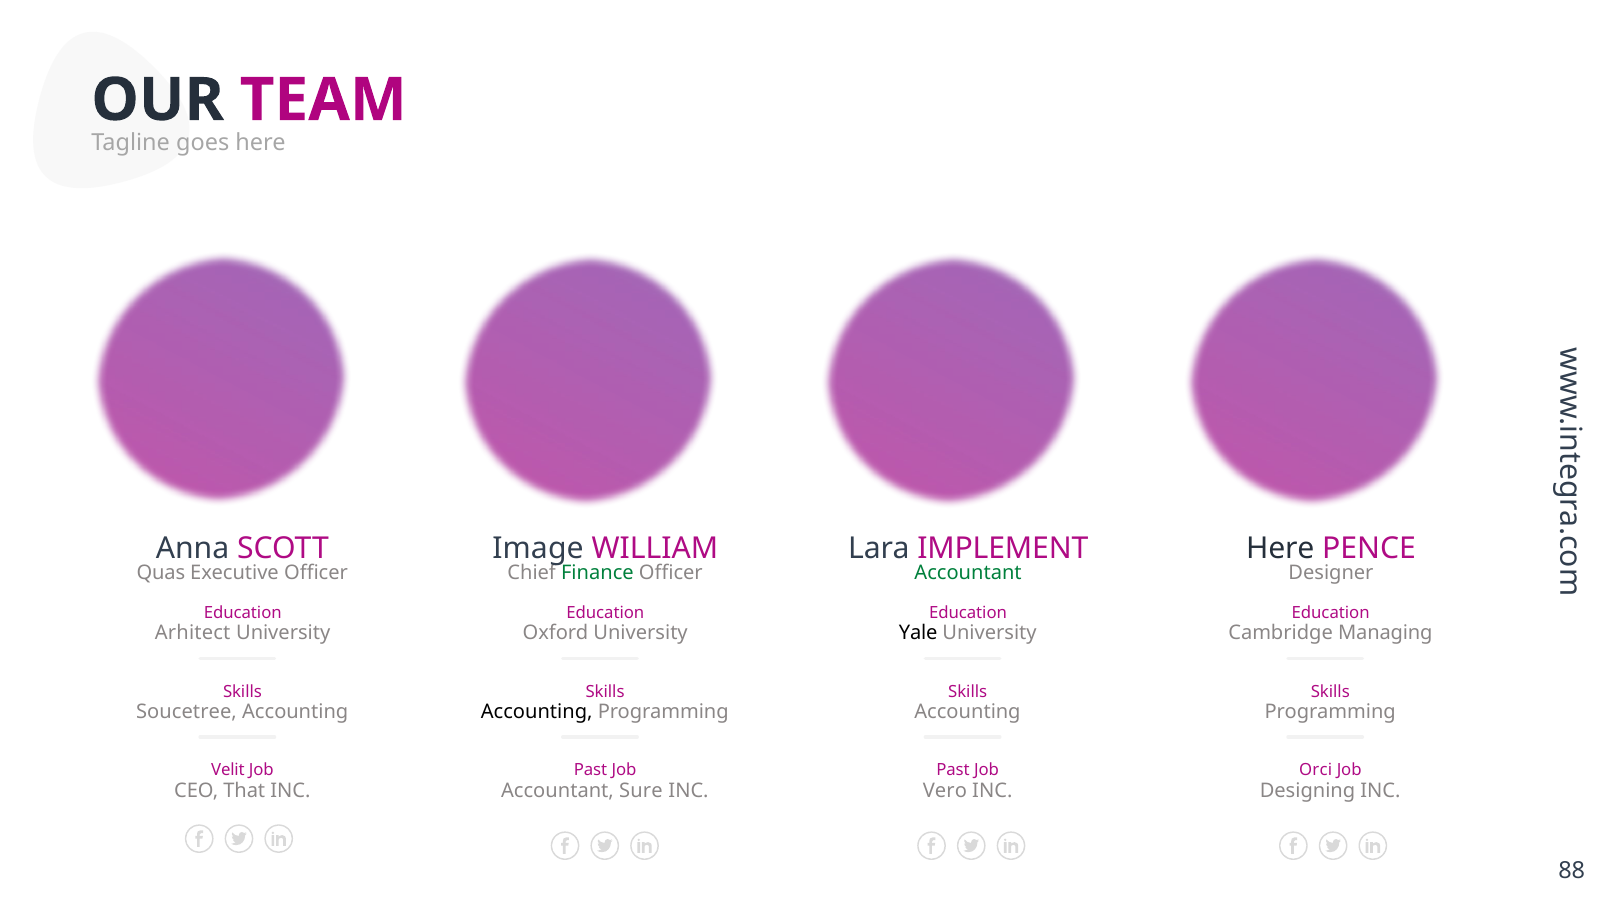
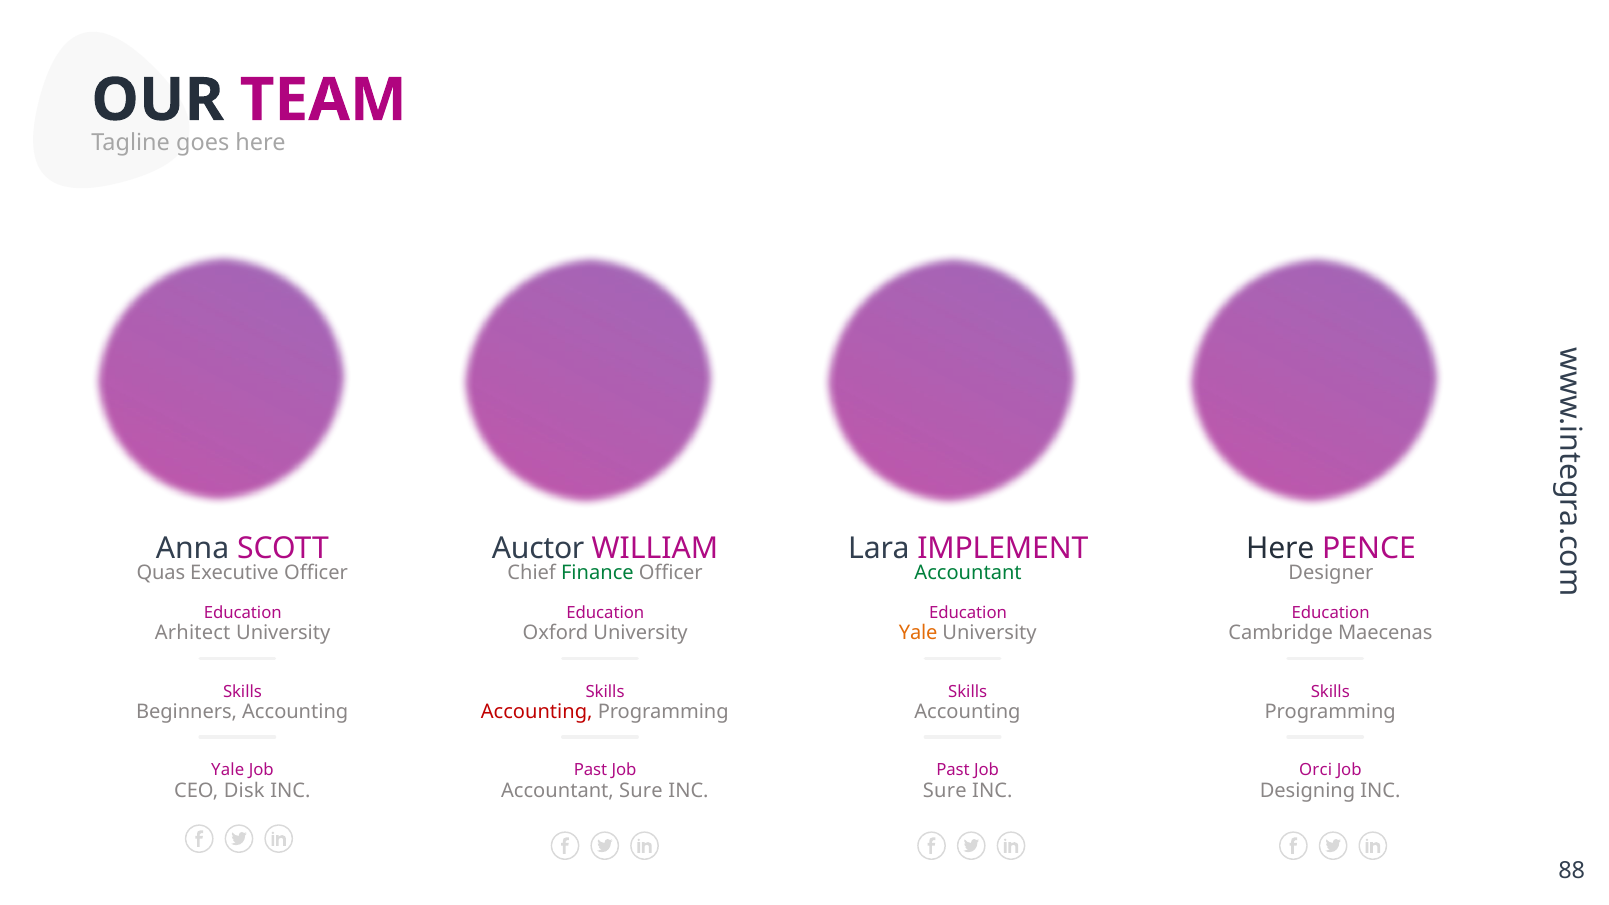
Image: Image -> Auctor (538, 549)
Yale colour: black -> orange (918, 633)
Managing: Managing -> Maecenas (1385, 633)
Soucetree: Soucetree -> Beginners (187, 712)
Accounting colour: black -> red (537, 712)
Velit: Velit -> Yale (228, 770)
That: That -> Disk (244, 790)
Vero: Vero -> Sure (945, 790)
